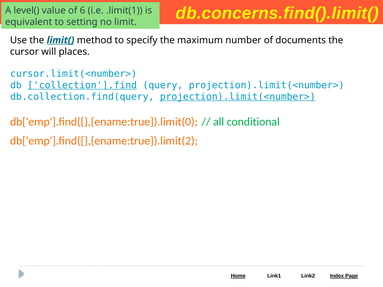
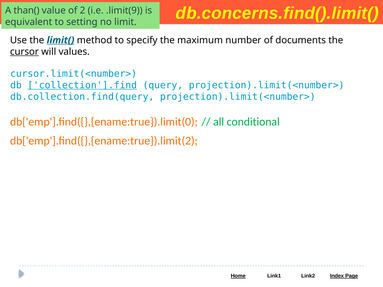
level(: level( -> than( (26, 10)
6: 6 -> 2 (83, 10)
.limit(1: .limit(1 -> .limit(9 (124, 10)
cursor underline: none -> present (24, 52)
places: places -> values (74, 52)
projection).limit(<number> underline: present -> none (238, 97)
